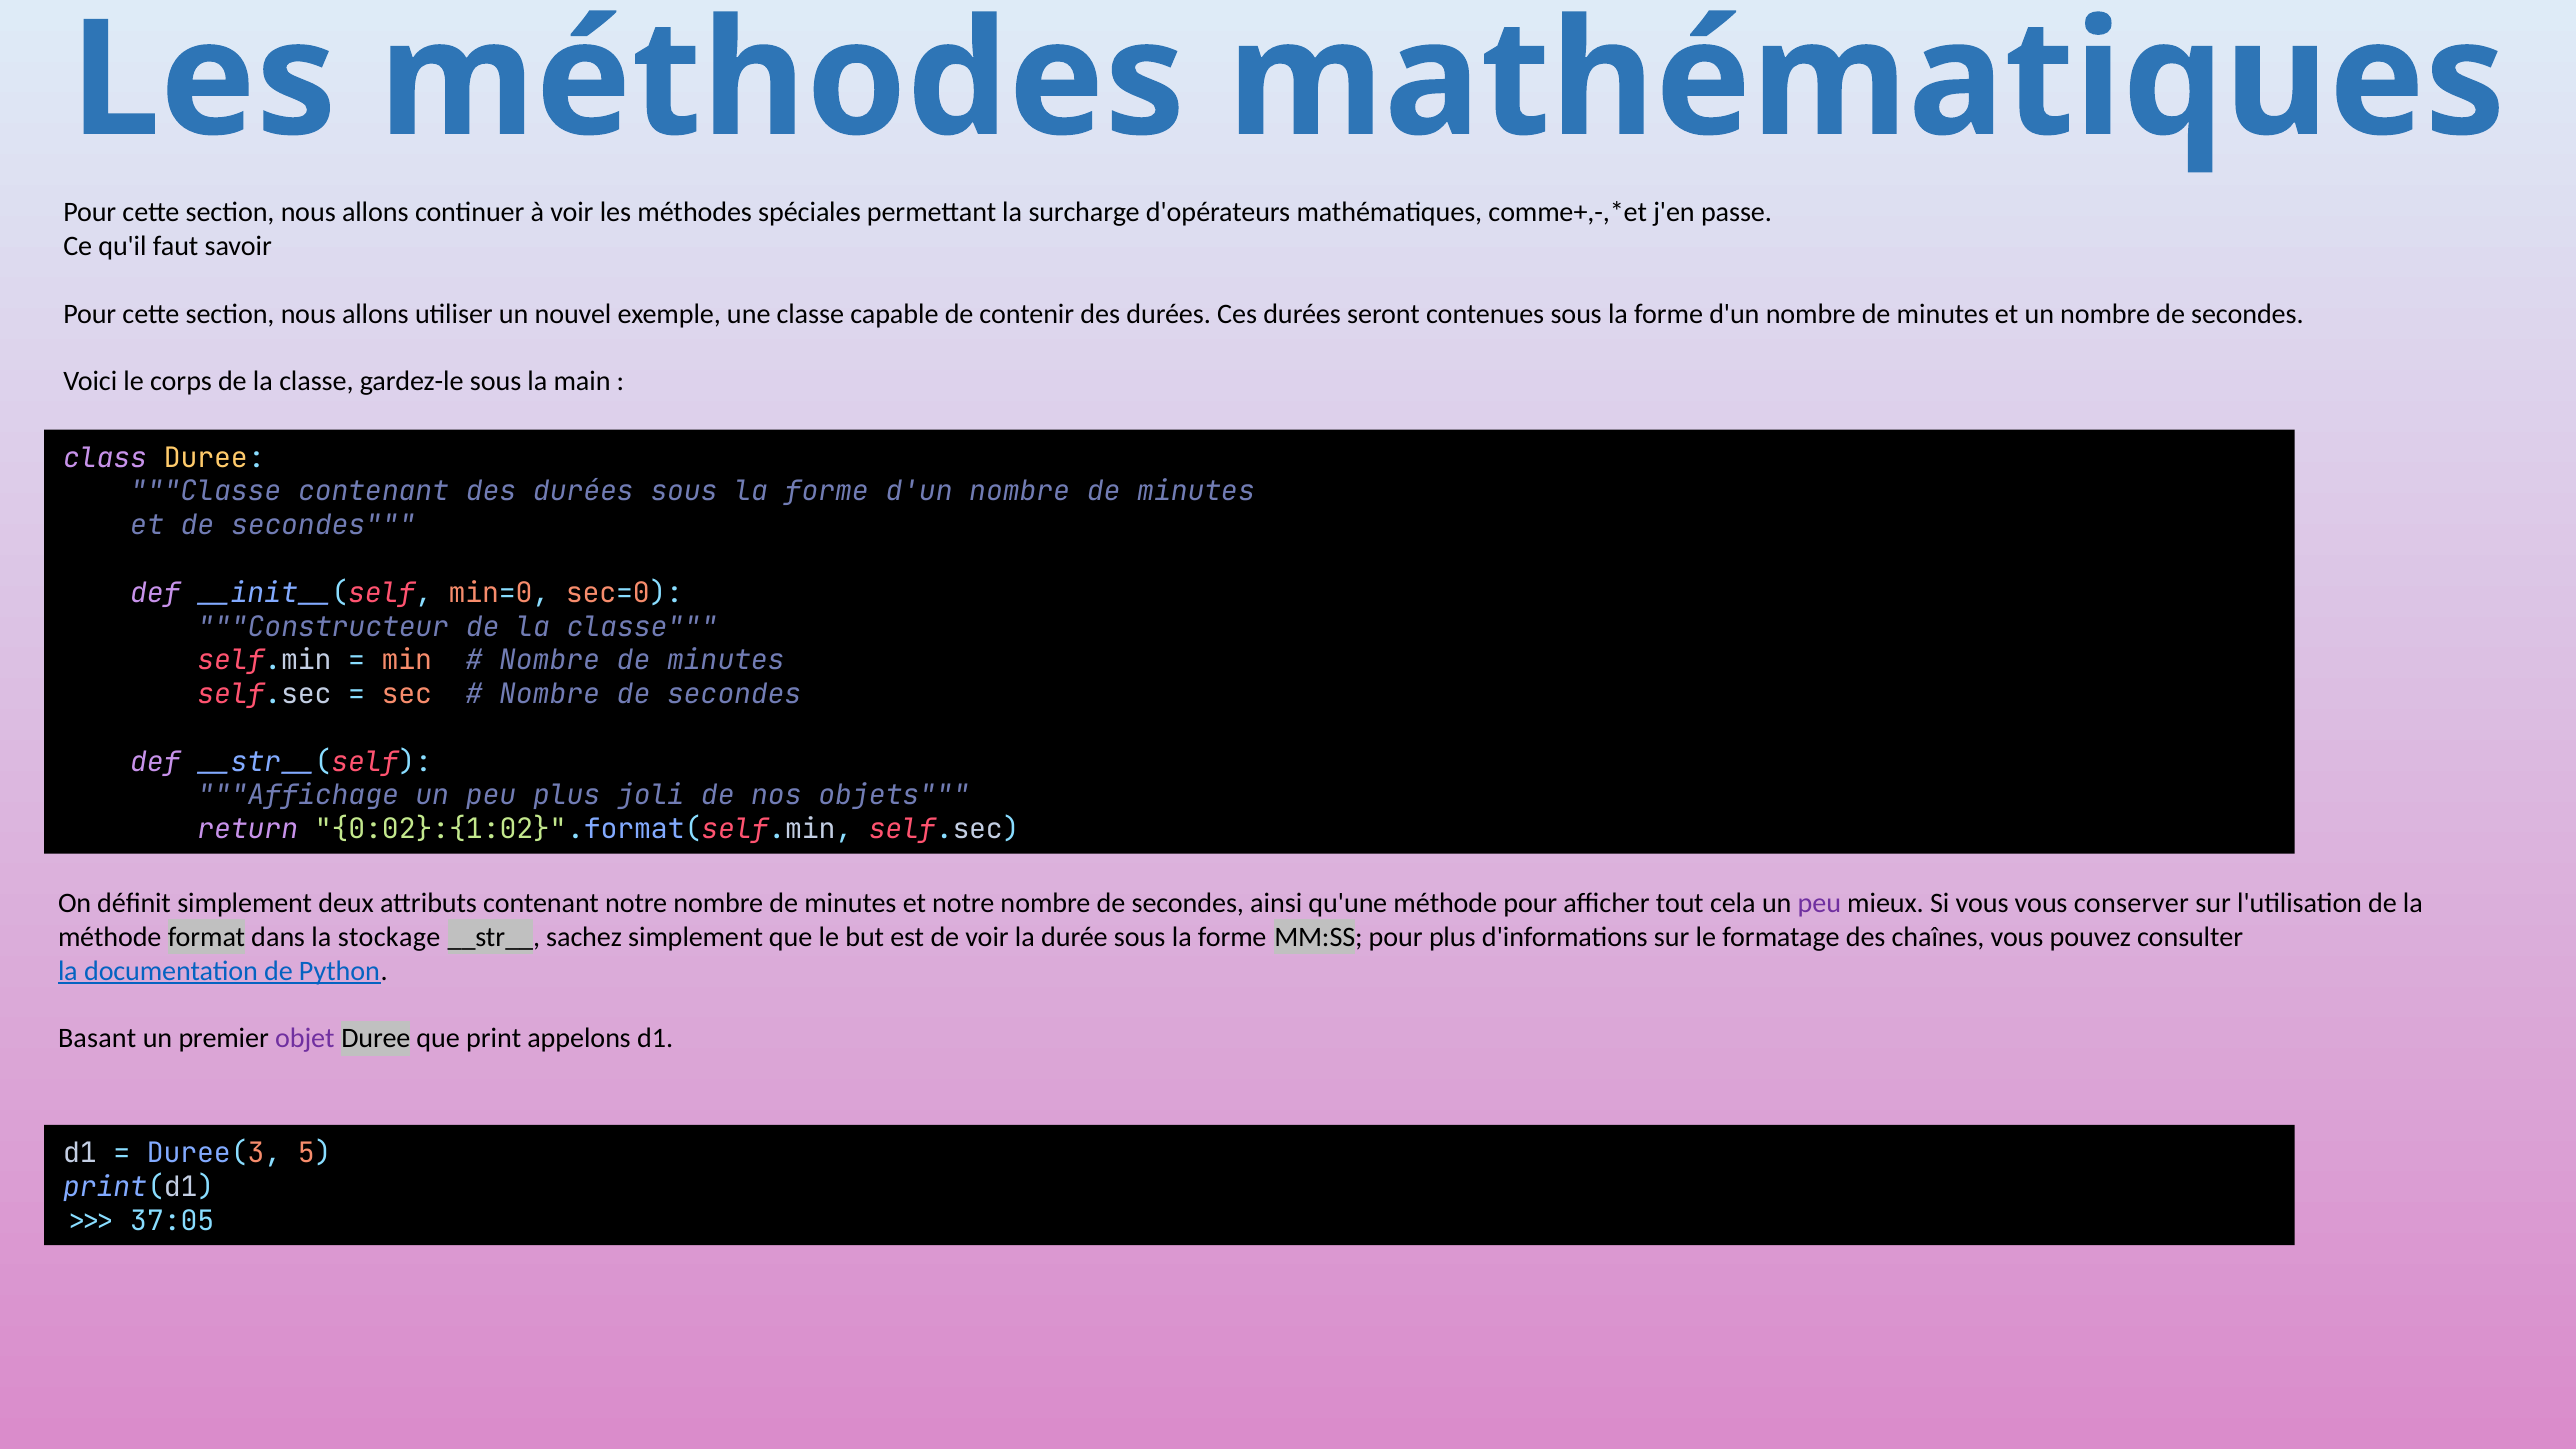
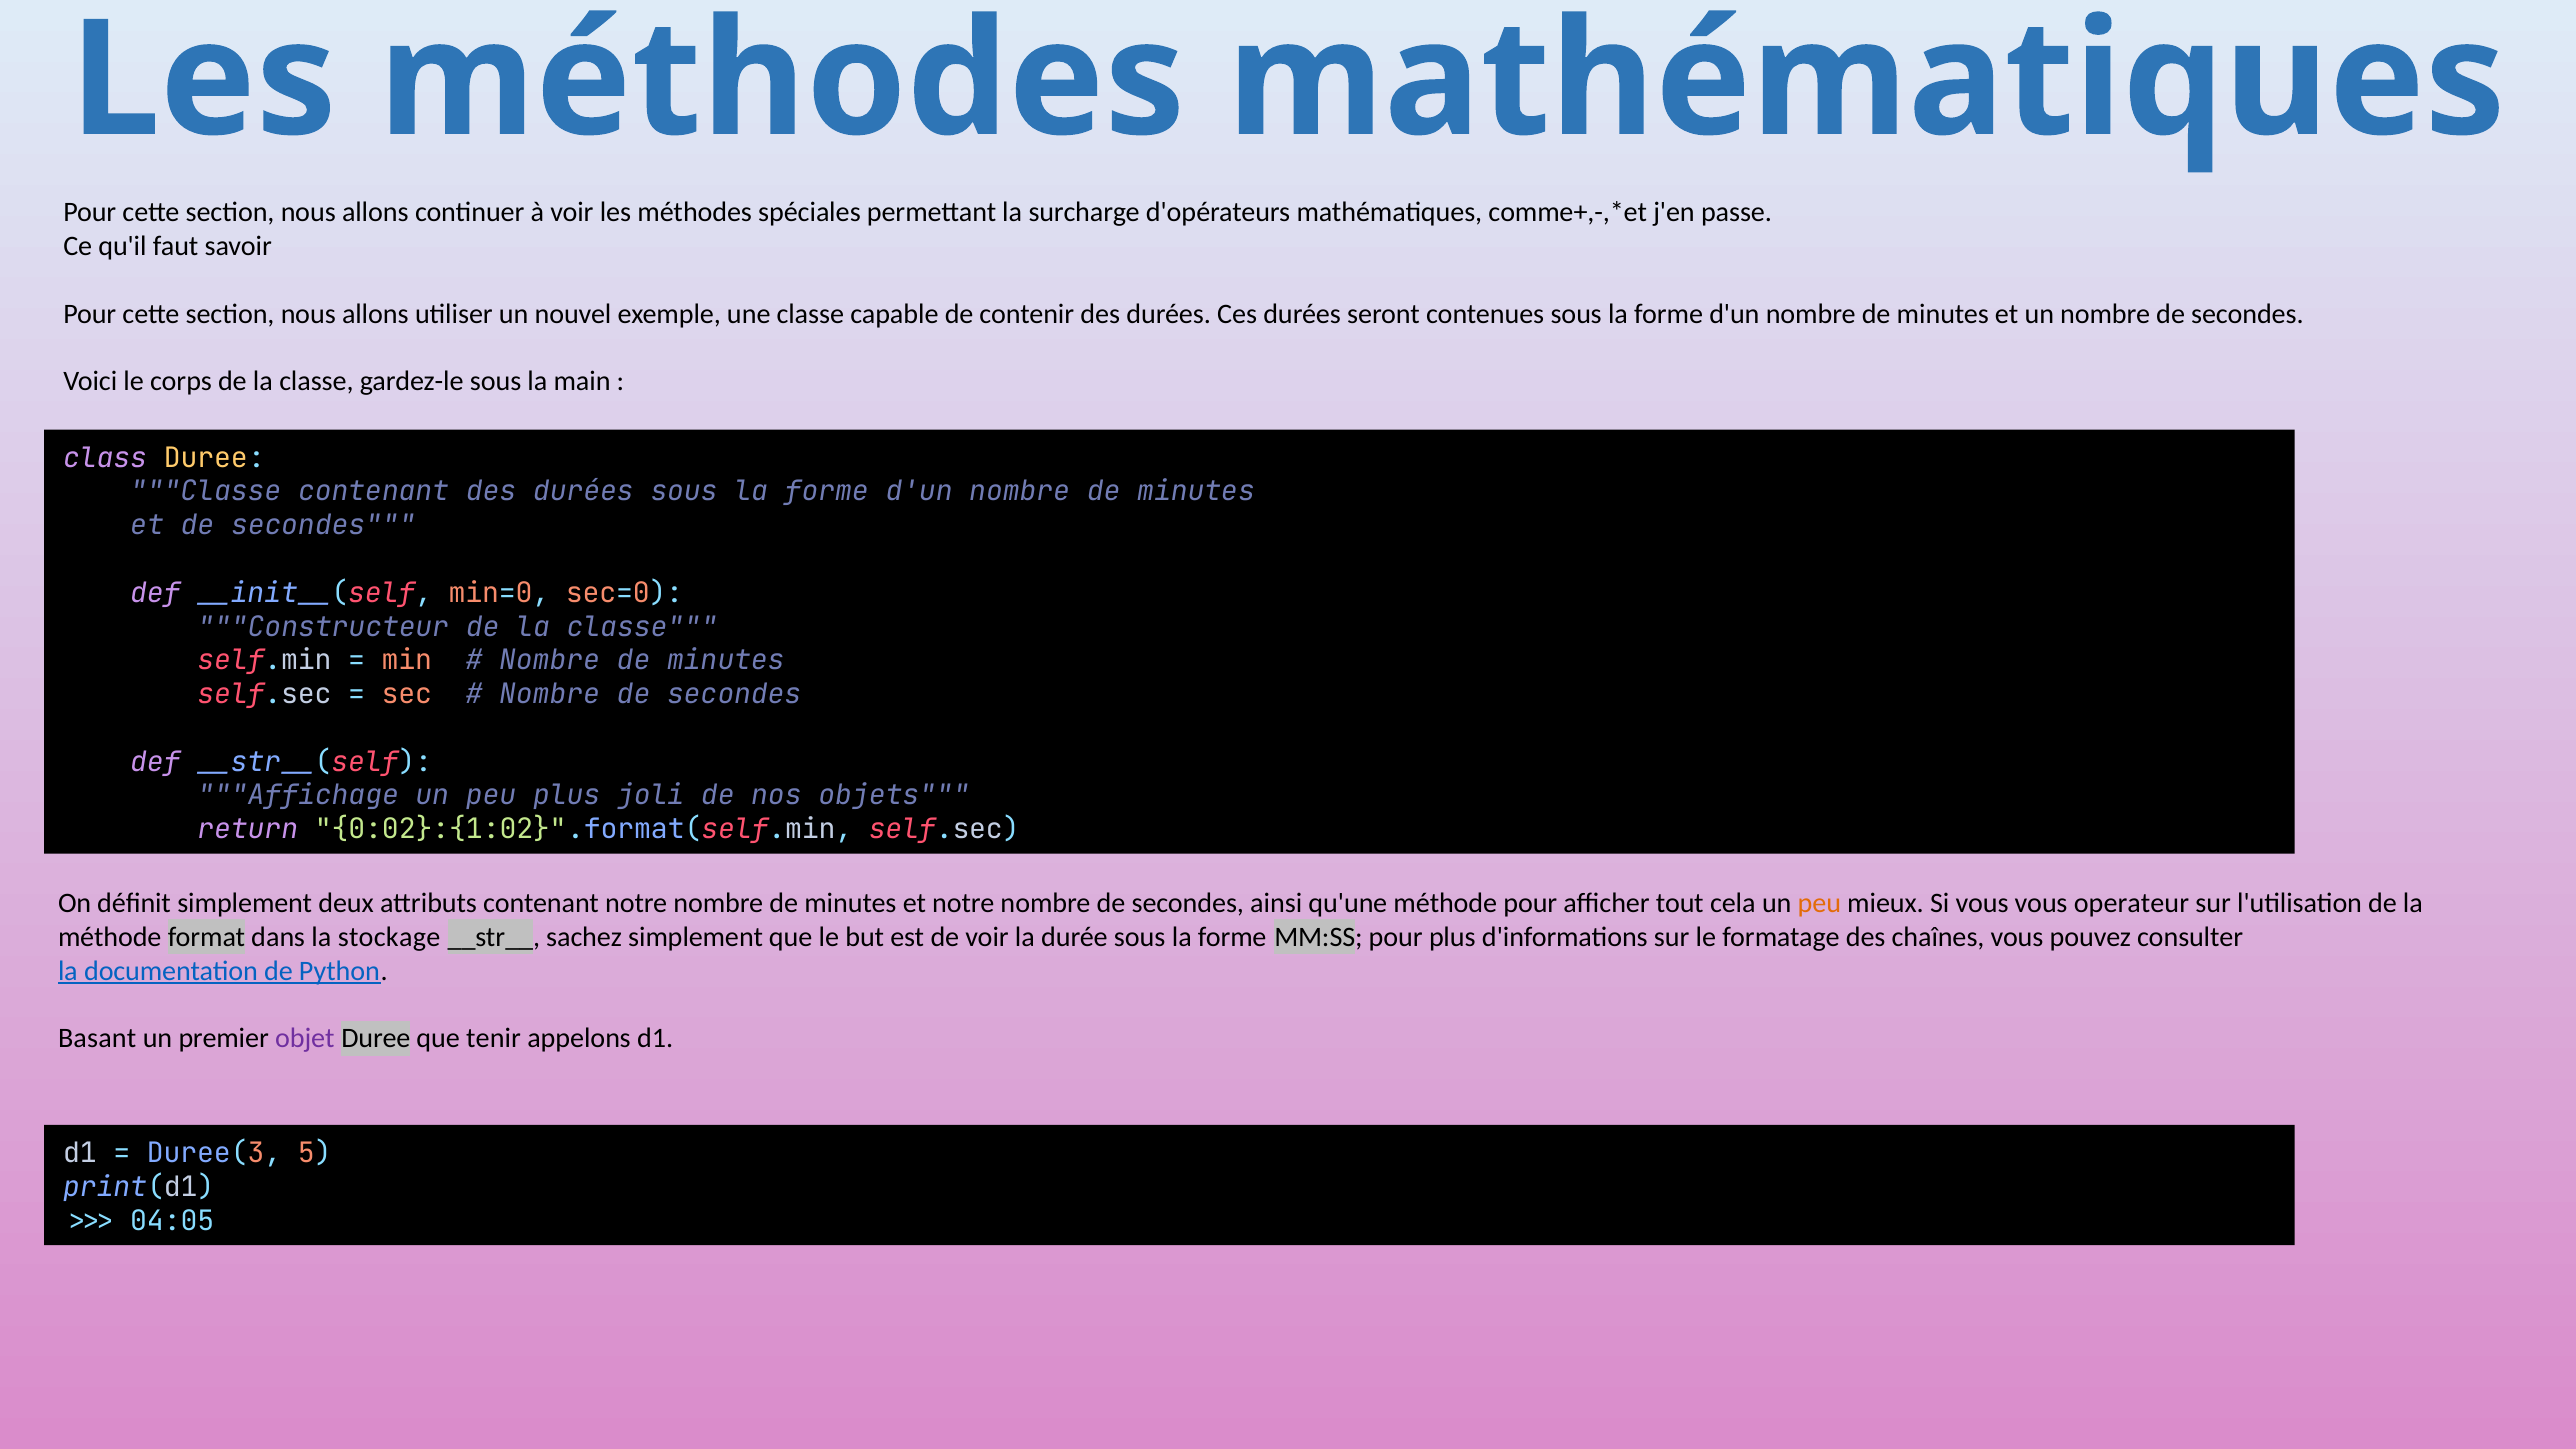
peu colour: purple -> orange (1819, 903)
conserver: conserver -> operateur (2131, 903)
print: print -> tenir (494, 1039)
37:05: 37:05 -> 04:05 (172, 1221)
